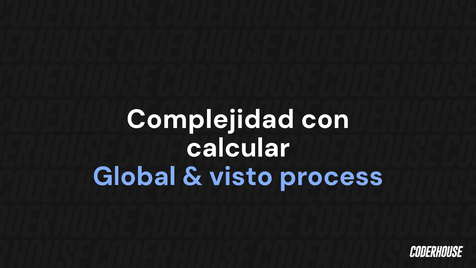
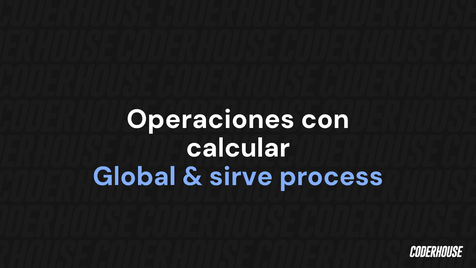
Complejidad: Complejidad -> Operaciones (211, 119)
visto: visto -> sirve (241, 176)
